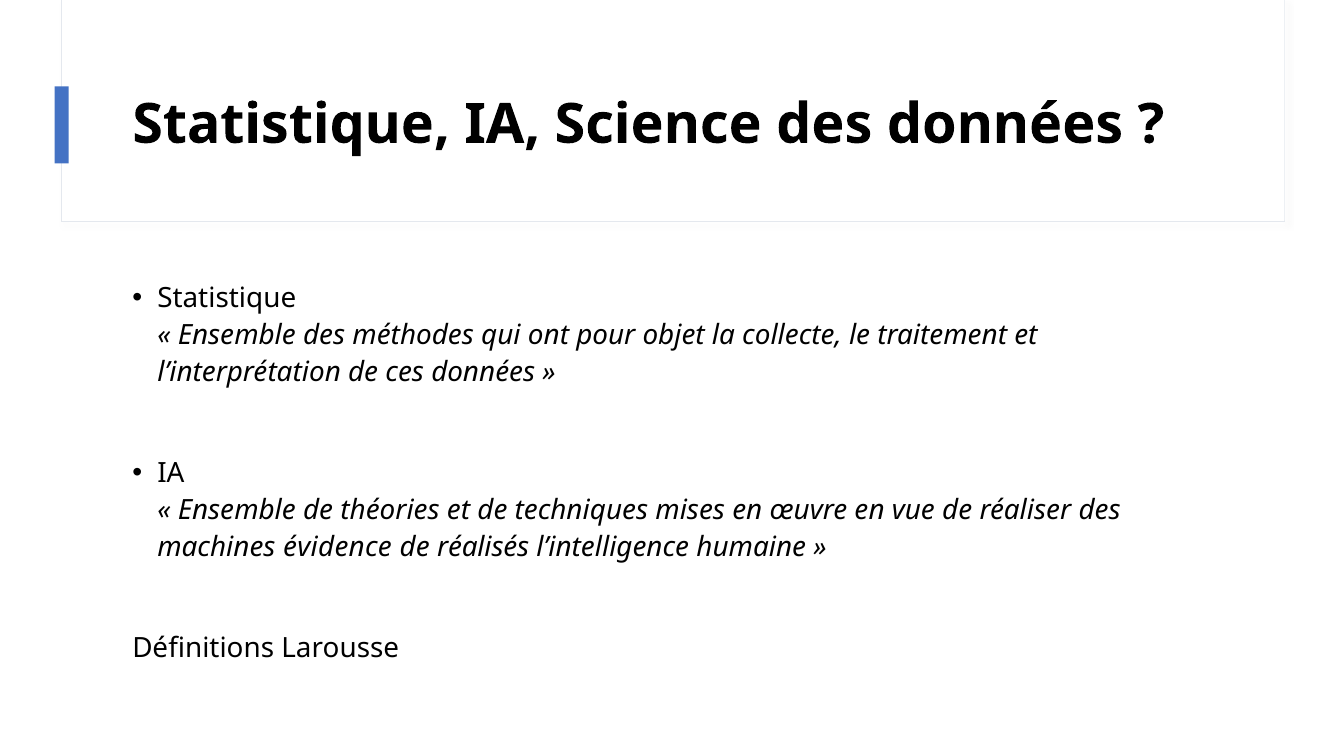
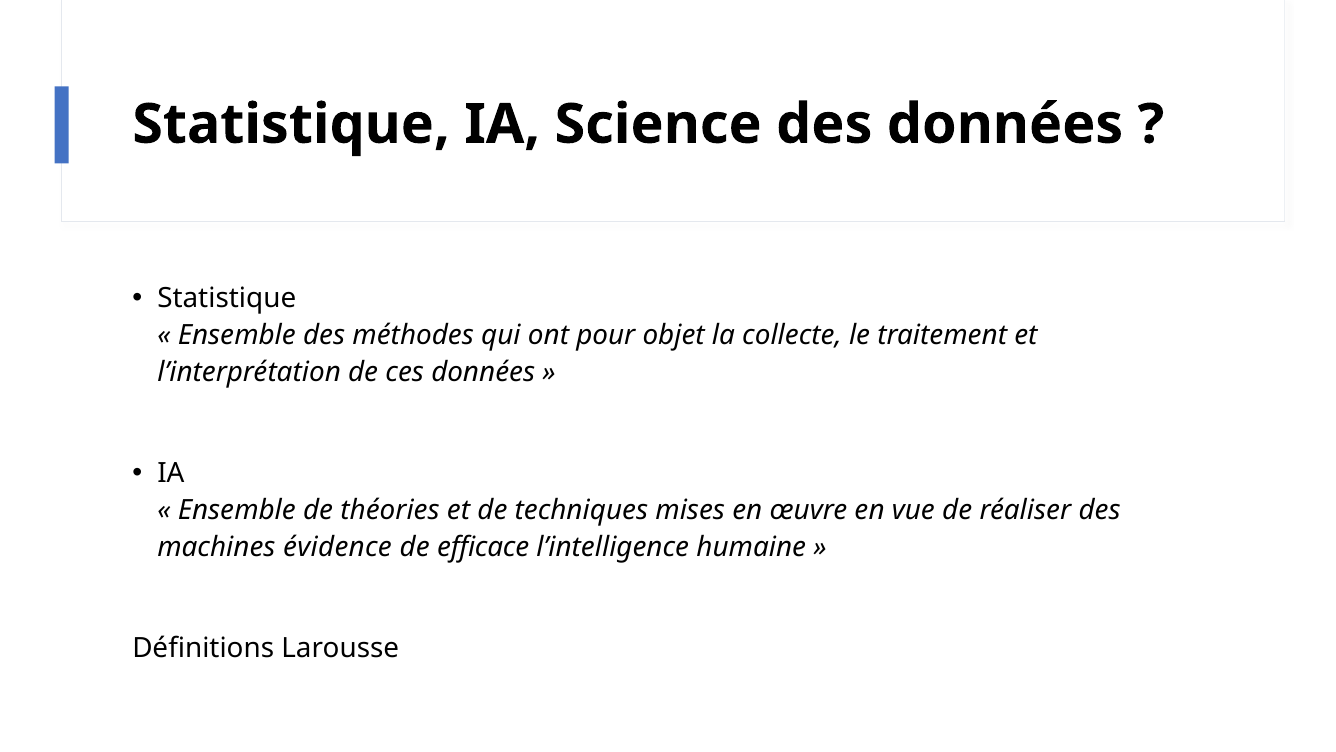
réalisés: réalisés -> efficace (483, 547)
